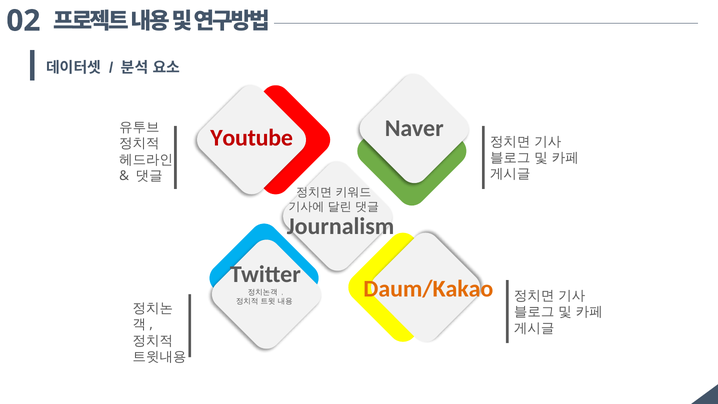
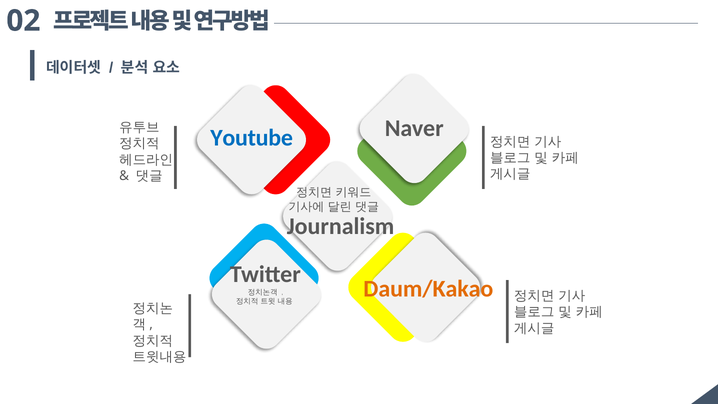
Youtube colour: red -> blue (252, 138)
